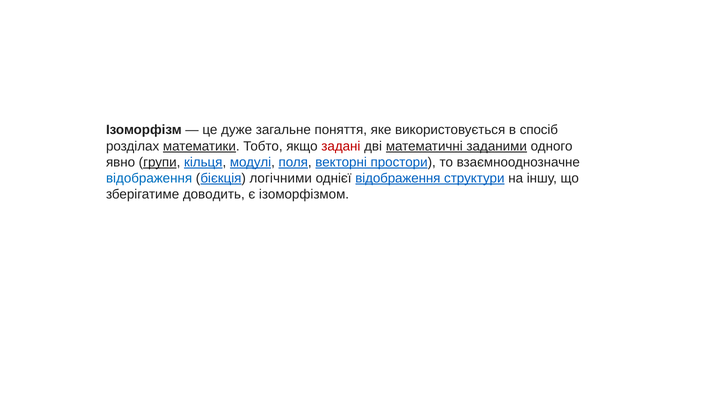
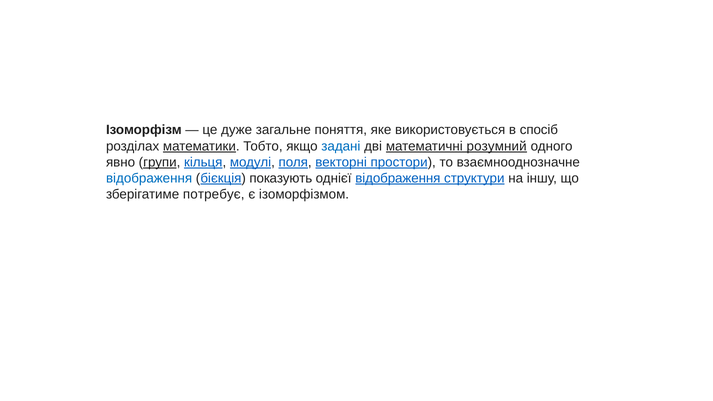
задані colour: red -> blue (341, 146)
заданими: заданими -> розумний (497, 146)
логічними: логічними -> показують (281, 178)
доводить: доводить -> потребує (214, 194)
